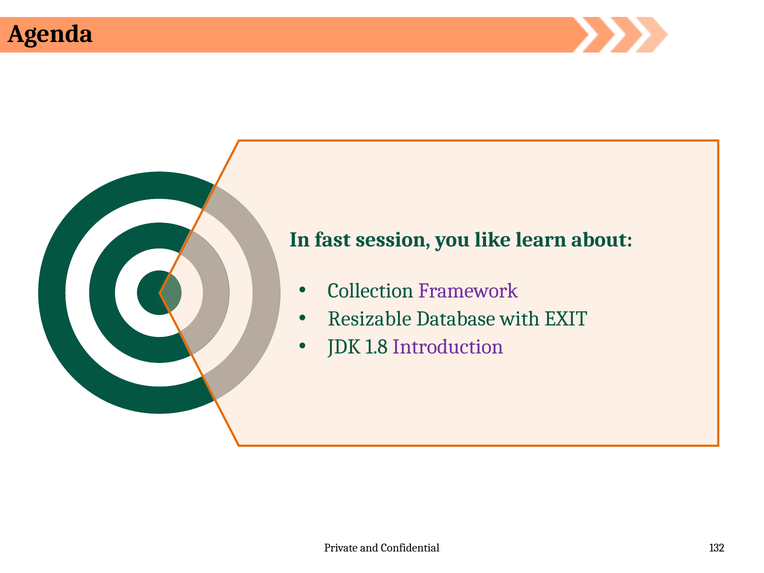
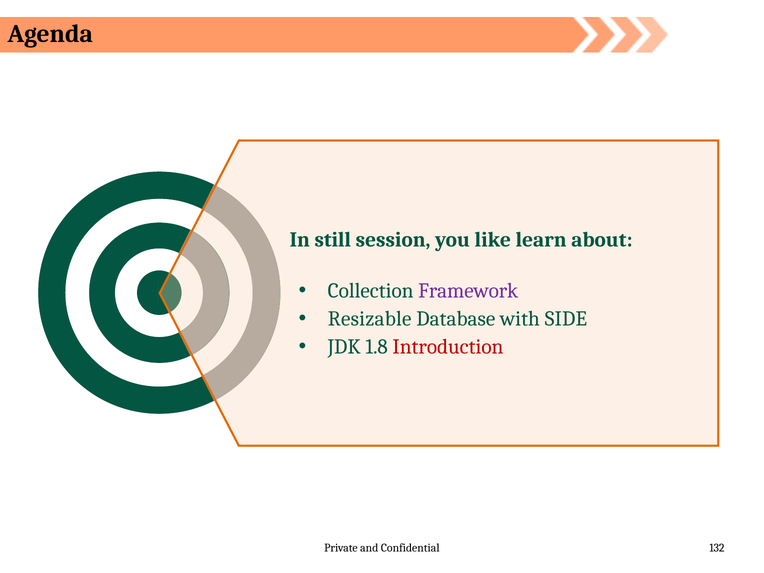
fast: fast -> still (333, 240)
EXIT: EXIT -> SIDE (566, 319)
Introduction colour: purple -> red (448, 347)
